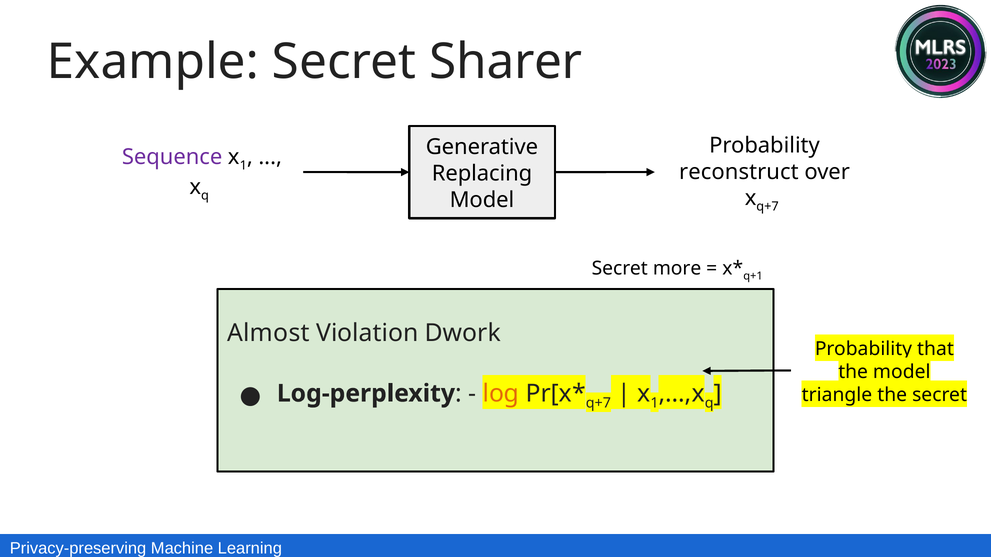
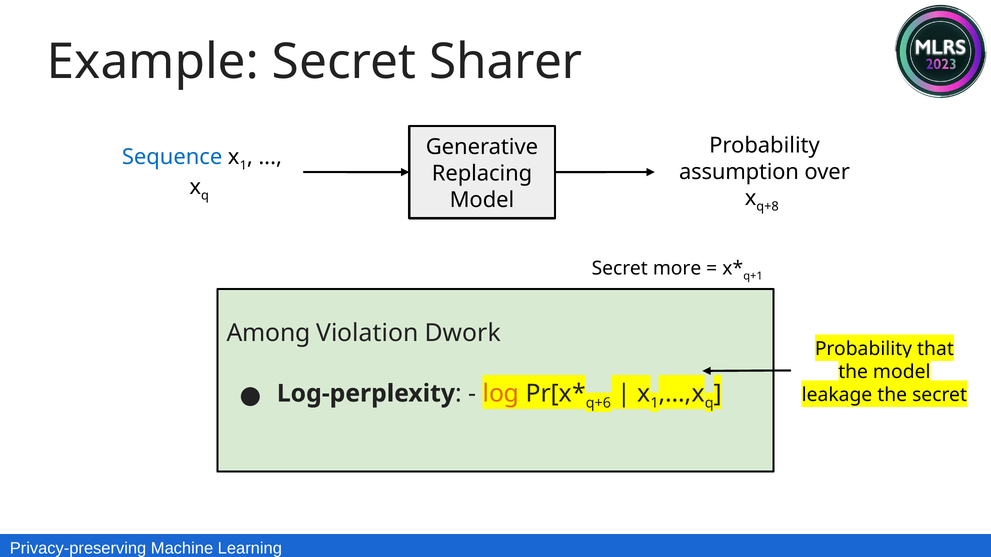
Sequence colour: purple -> blue (172, 157)
reconstruct: reconstruct -> assumption (739, 172)
x q+7: q+7 -> q+8 (768, 207)
Almost: Almost -> Among (269, 333)
q+7: q+7 -> q+6 (598, 403)
triangle: triangle -> leakage (837, 395)
